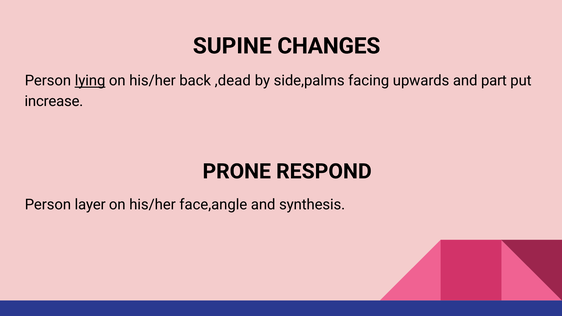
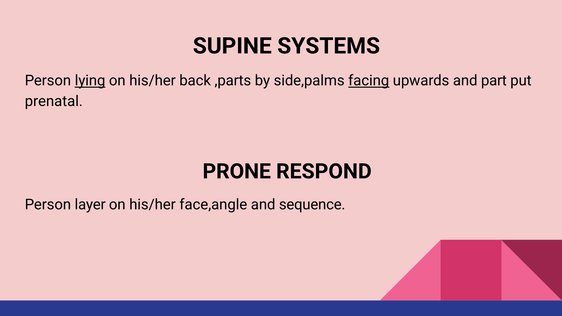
CHANGES: CHANGES -> SYSTEMS (329, 46)
,dead: ,dead -> ,parts (233, 81)
facing underline: none -> present (369, 81)
increase: increase -> prenatal (54, 101)
synthesis: synthesis -> sequence (312, 205)
